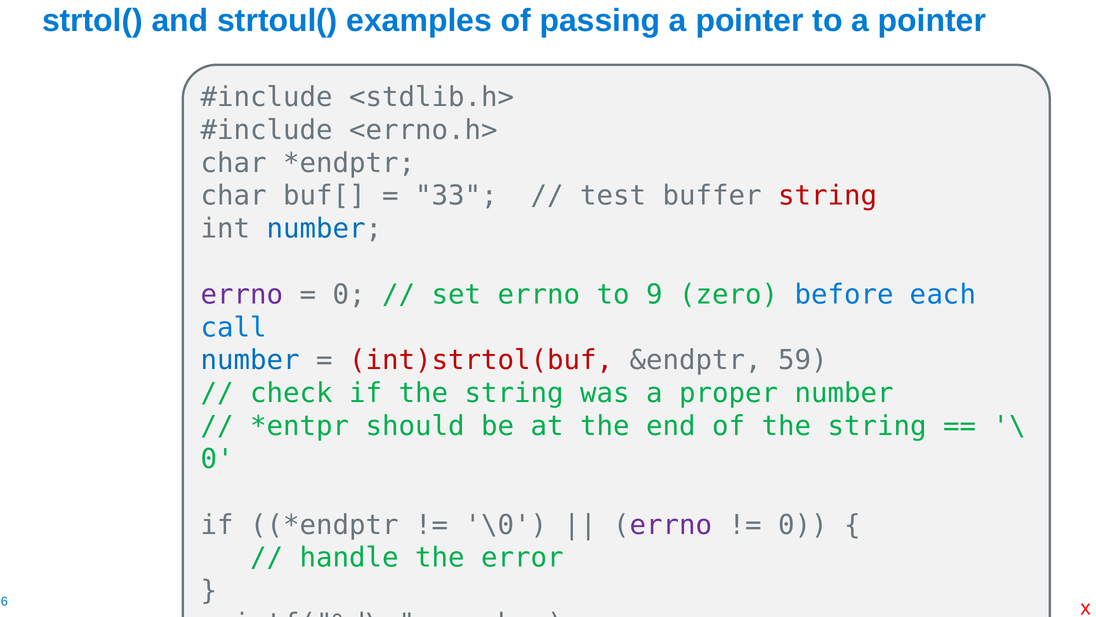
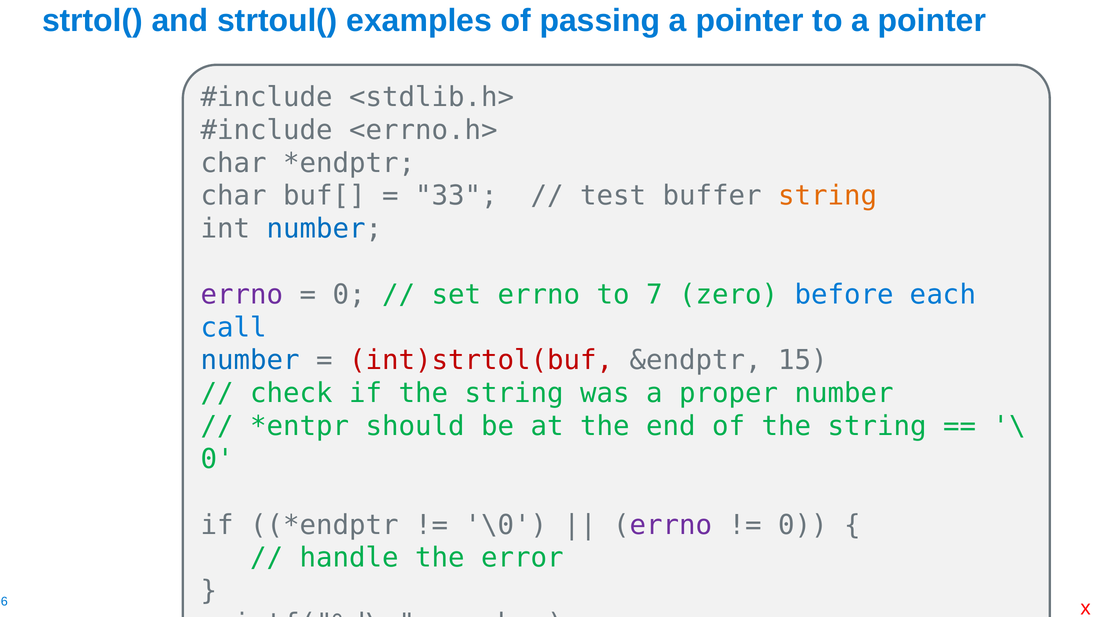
string colour: red -> orange (828, 196)
9: 9 -> 7 (654, 294)
59: 59 -> 15 (803, 360)
